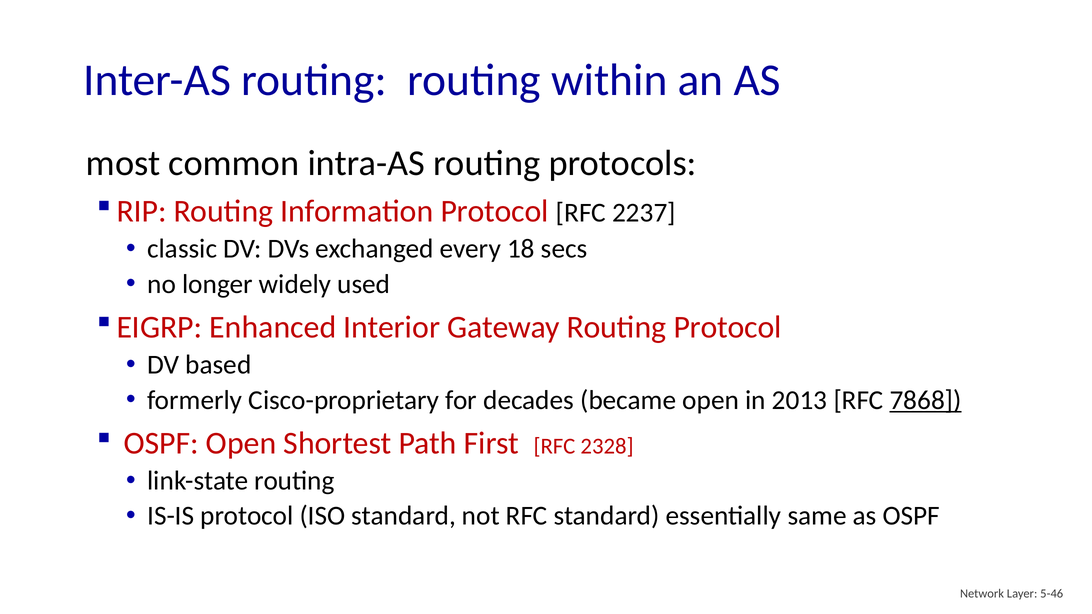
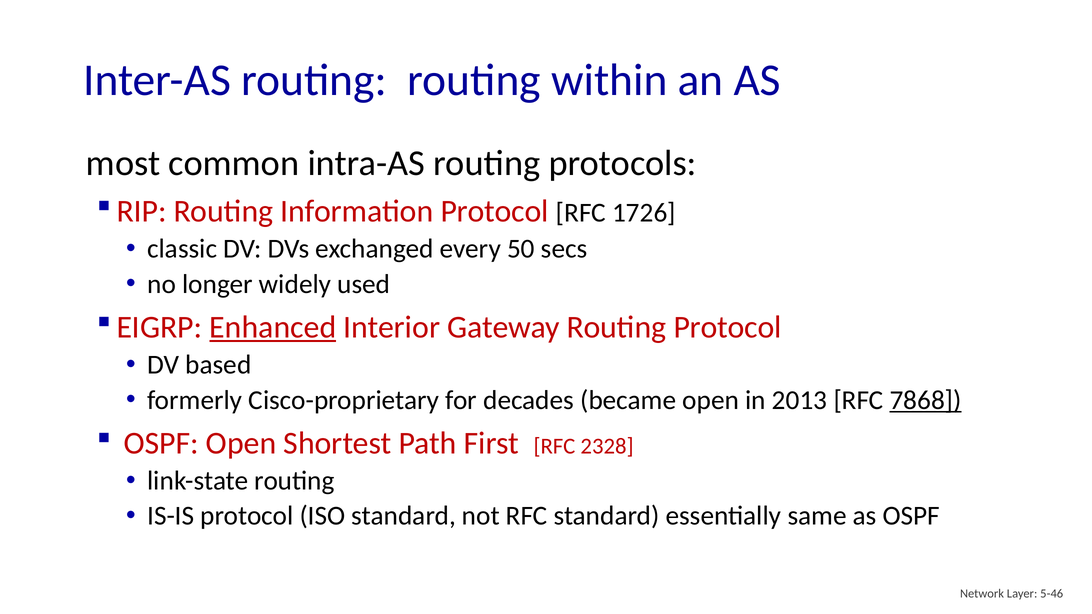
2237: 2237 -> 1726 (644, 213)
18: 18 -> 50 (521, 249)
Enhanced underline: none -> present (273, 327)
